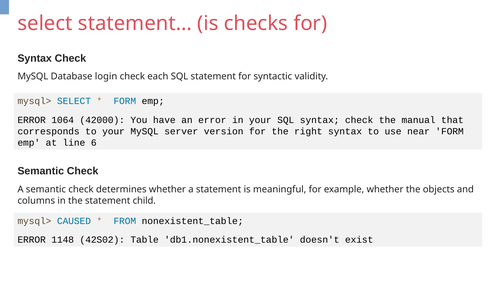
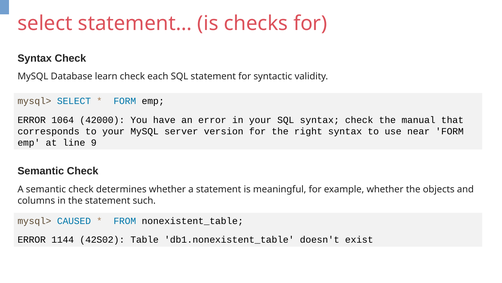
login: login -> learn (106, 76)
6: 6 -> 9 (94, 142)
child: child -> such (144, 200)
1148: 1148 -> 1144 (63, 239)
